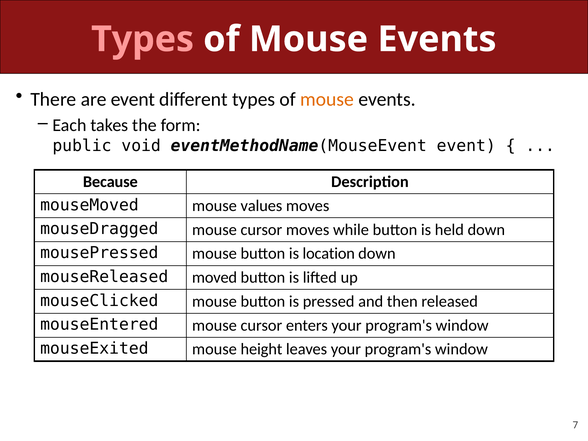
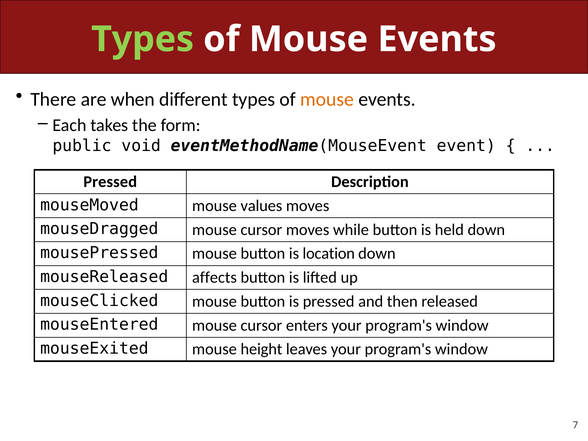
Types colour: pink -> light green (143, 39)
are event: event -> when (133, 99)
Because: Because -> Pressed (110, 182)
moved: moved -> affects (214, 277)
